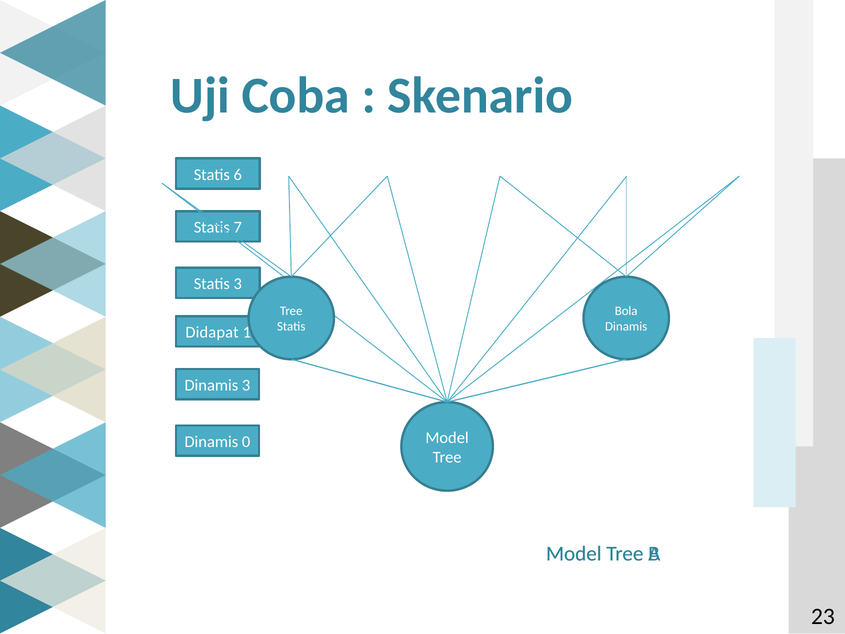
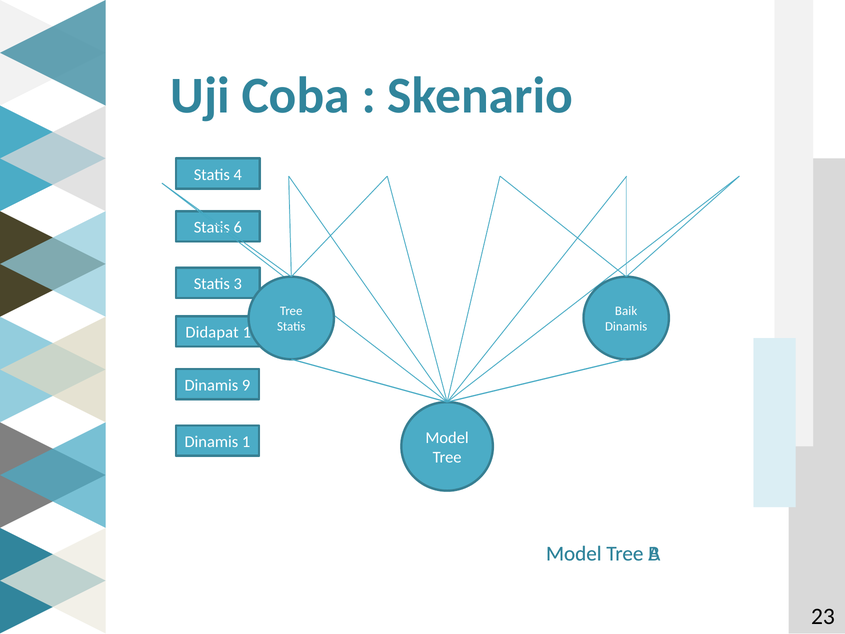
6: 6 -> 4 (238, 175)
7: 7 -> 6 (238, 227)
Bola: Bola -> Baik (626, 311)
Dinamis 3: 3 -> 9 (246, 385)
Dinamis 0: 0 -> 1 (246, 442)
